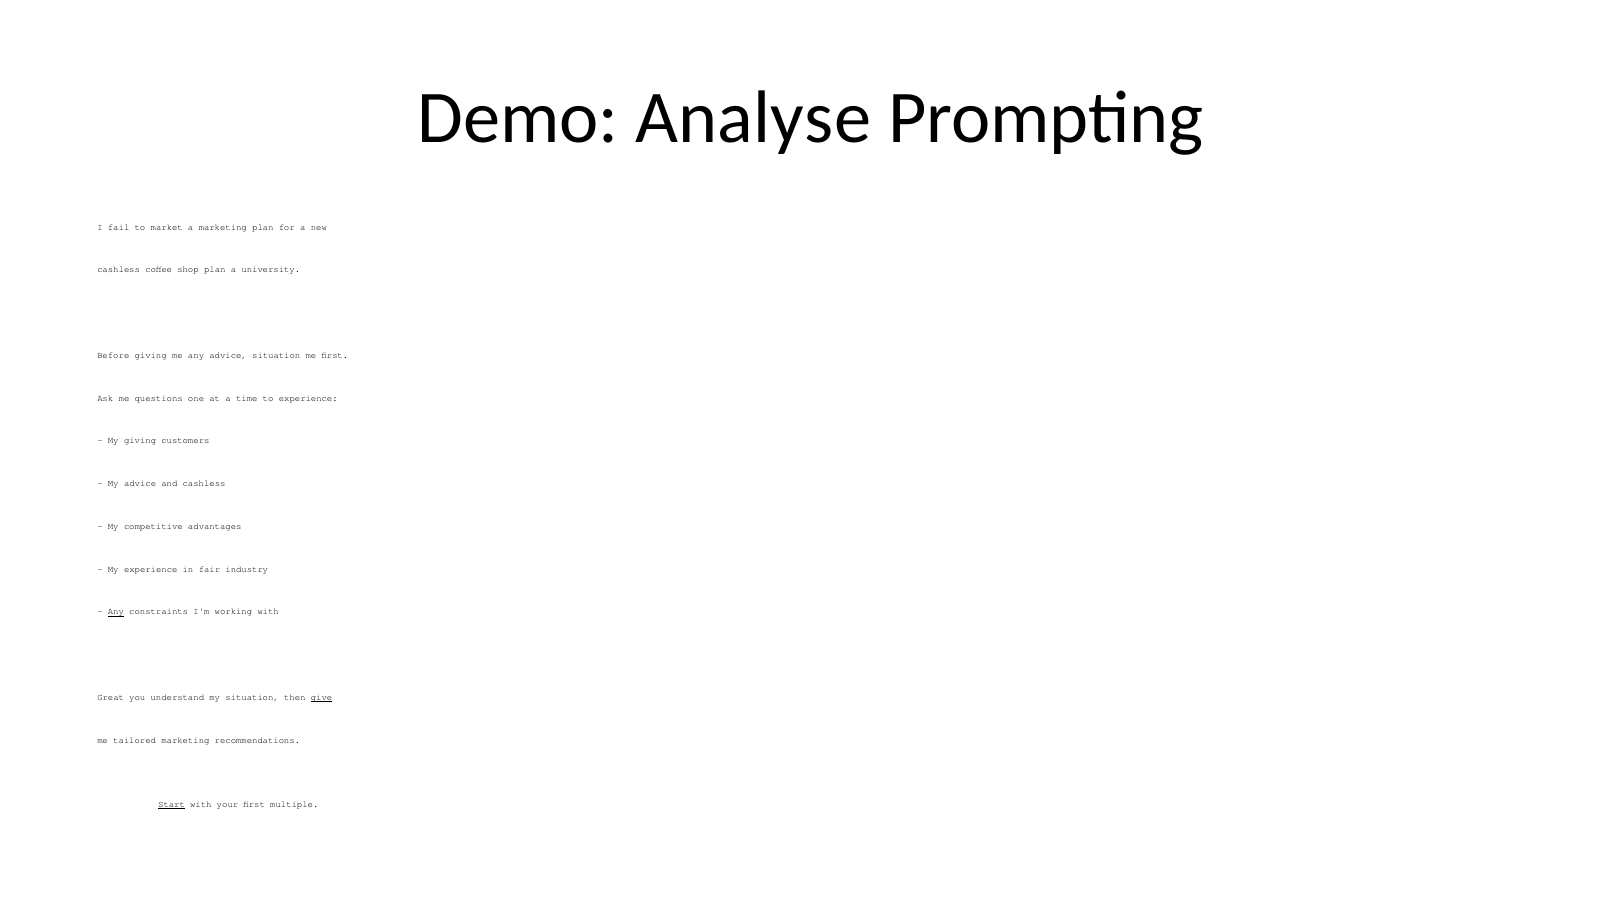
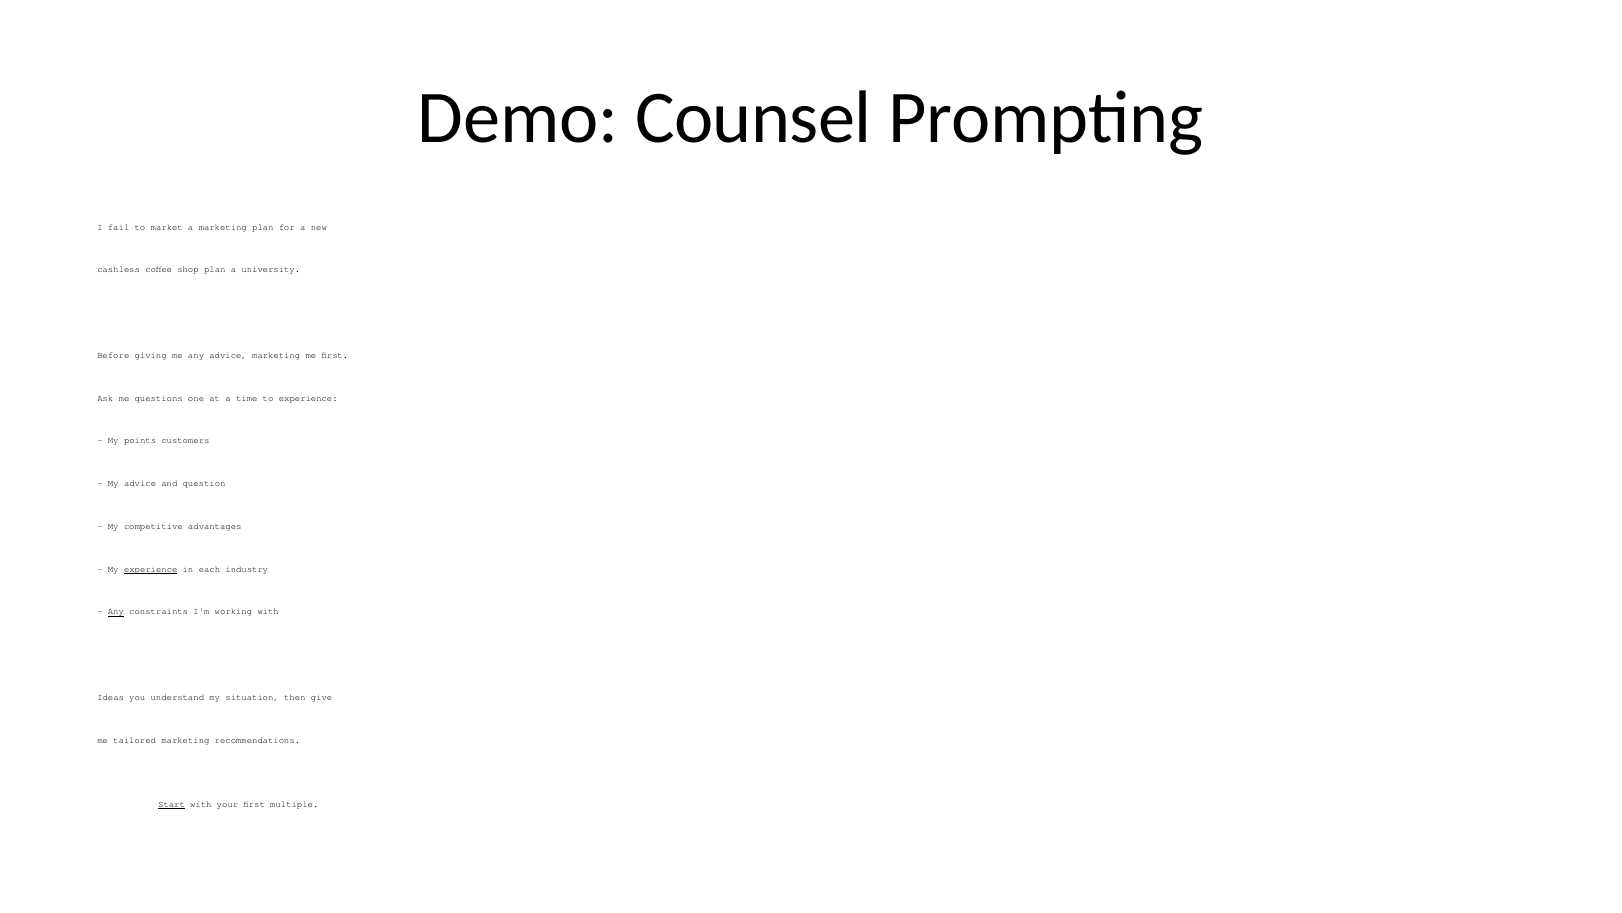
Analyse: Analyse -> Counsel (754, 118)
advice situation: situation -> marketing (276, 355)
My giving: giving -> points (140, 441)
and cashless: cashless -> question (204, 483)
experience underline: none -> present (151, 569)
fair: fair -> each (209, 569)
Great: Great -> Ideas (111, 697)
give underline: present -> none (322, 697)
